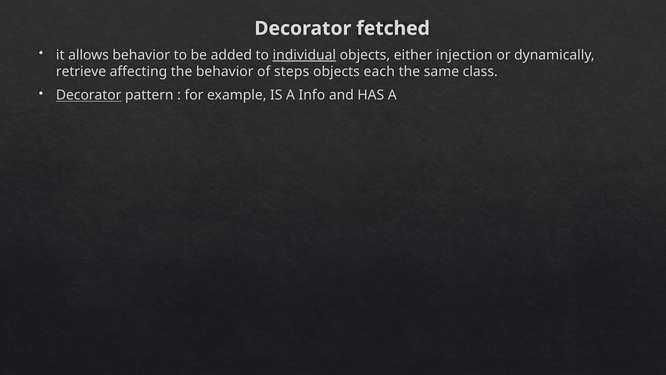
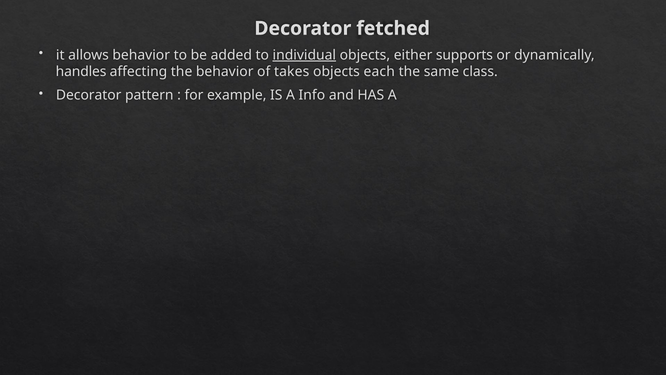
injection: injection -> supports (464, 55)
retrieve: retrieve -> handles (81, 72)
steps: steps -> takes (292, 72)
Decorator underline: present -> none (89, 95)
